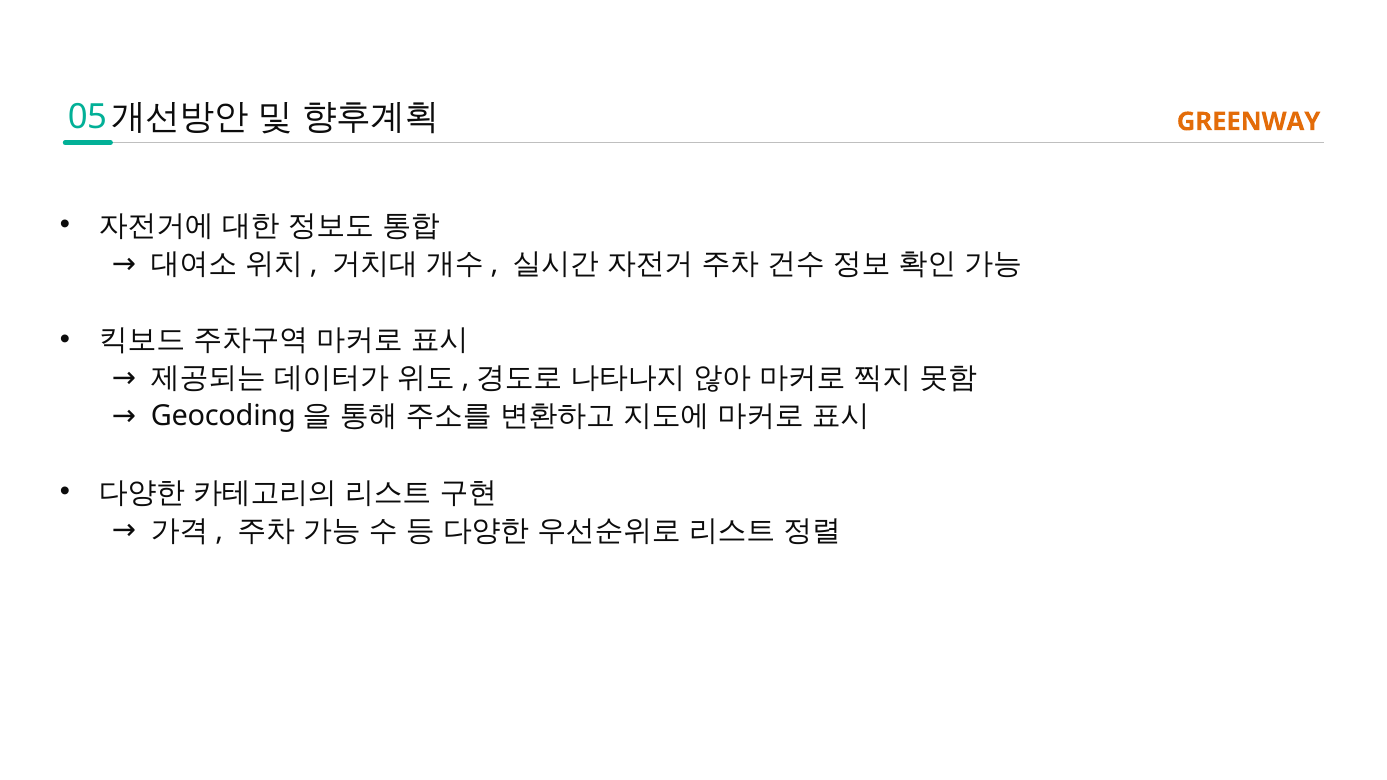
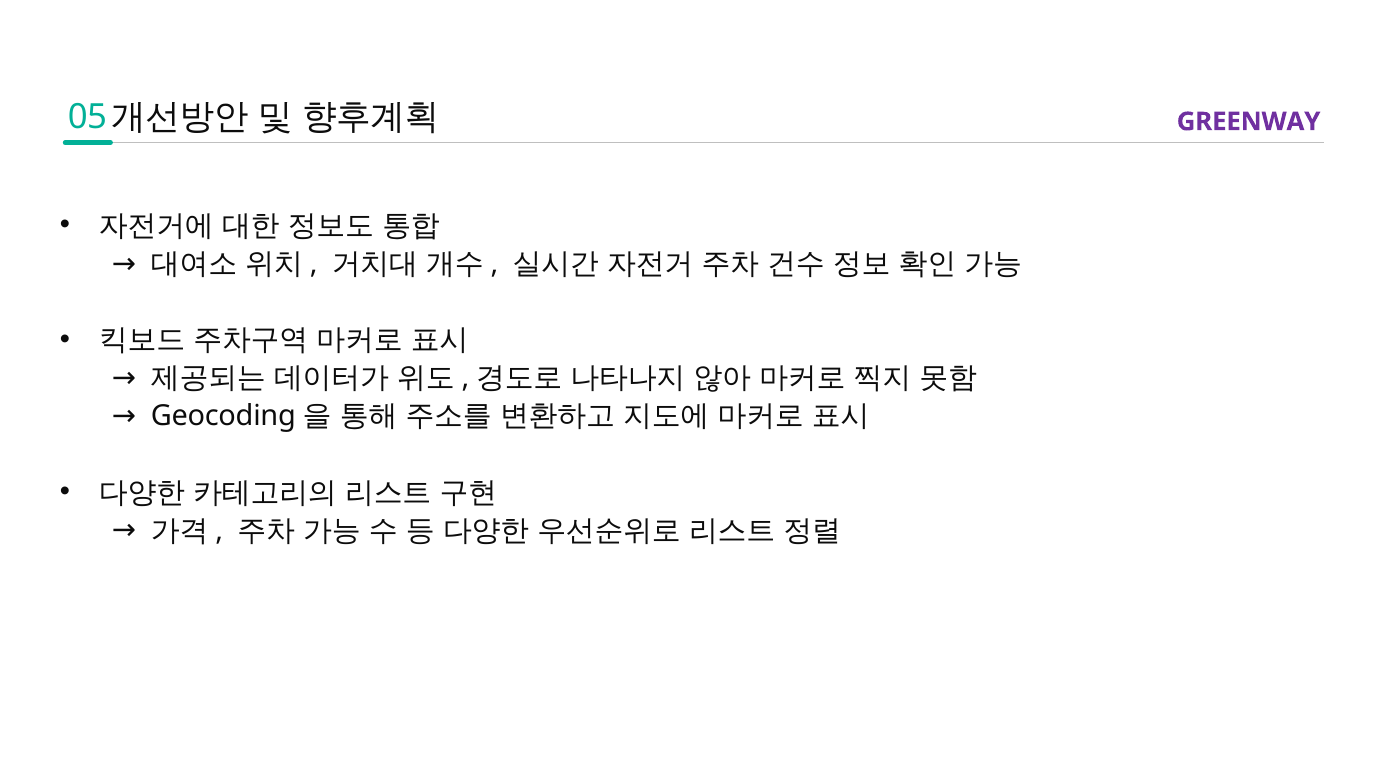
GREENWAY colour: orange -> purple (1249, 122)
